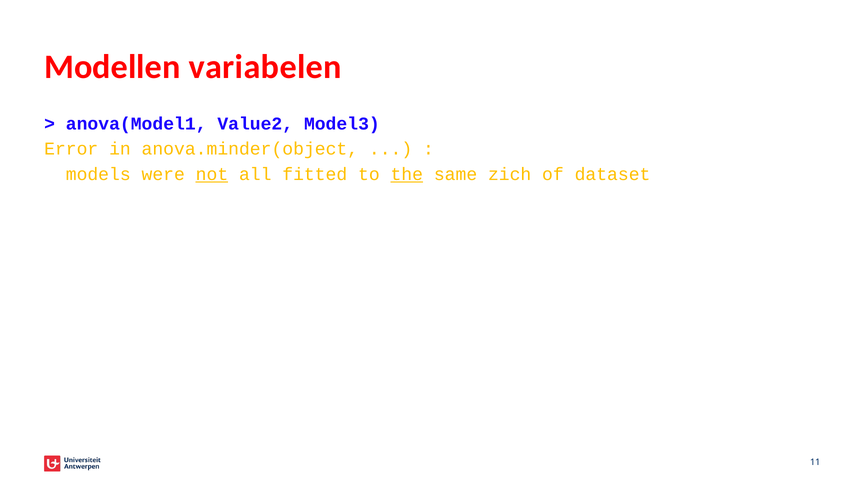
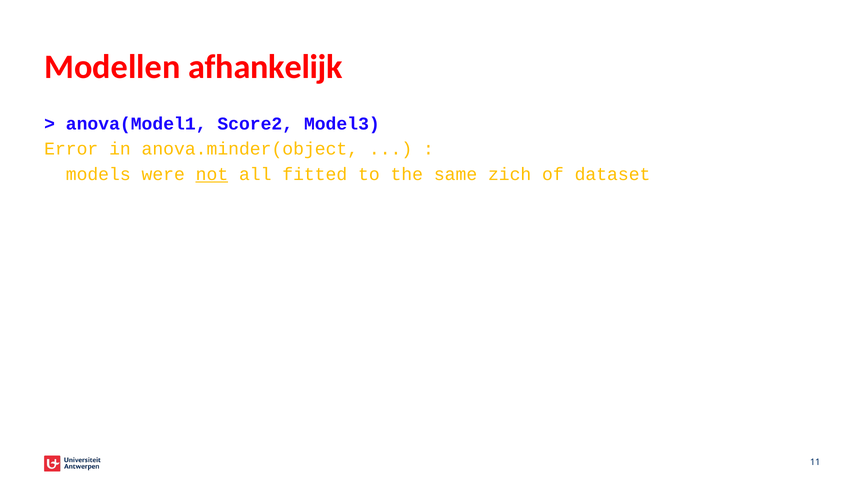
variabelen: variabelen -> afhankelijk (265, 67)
Value2: Value2 -> Score2 (255, 124)
the underline: present -> none (407, 174)
